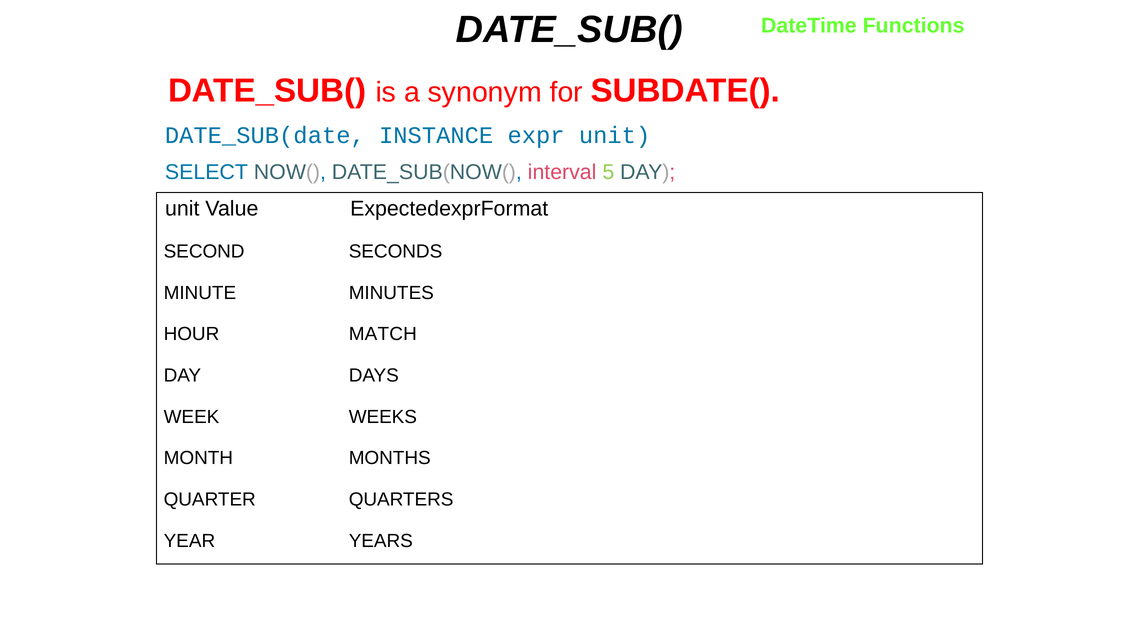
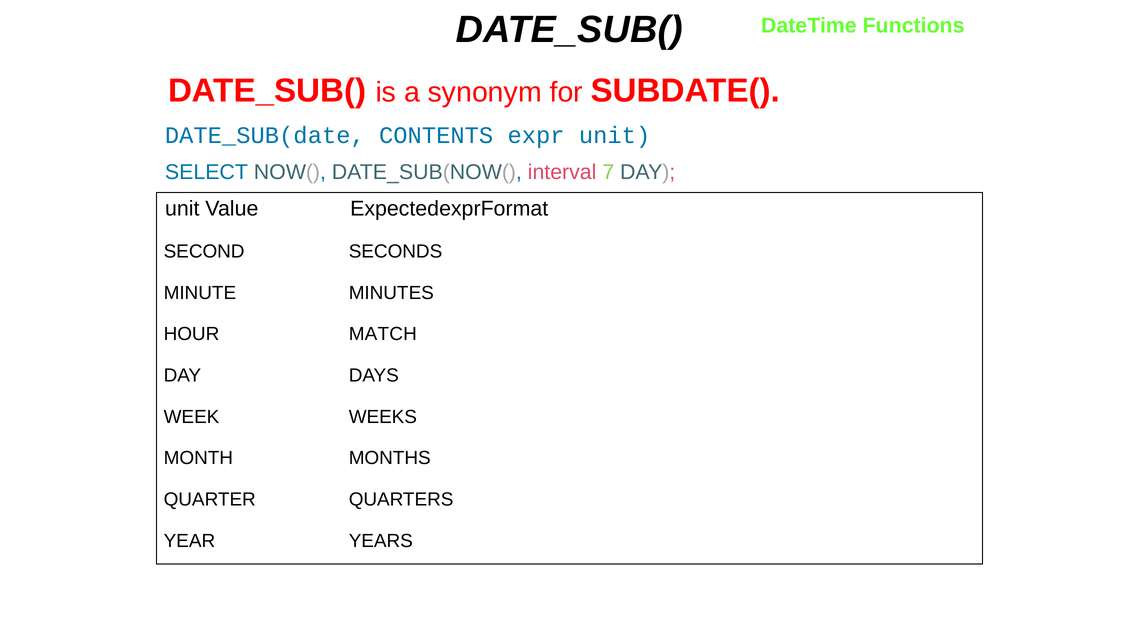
INSTANCE: INSTANCE -> CONTENTS (436, 135)
5: 5 -> 7 (608, 172)
